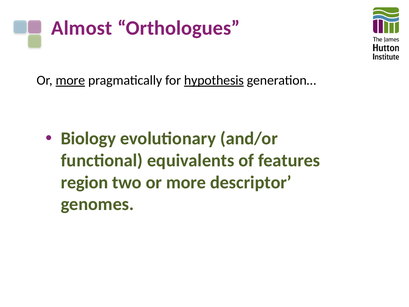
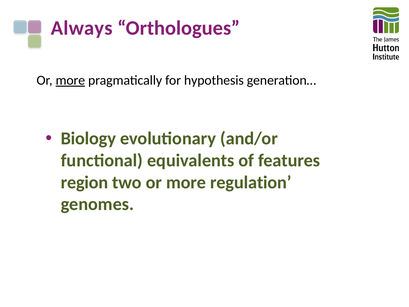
Almost: Almost -> Always (82, 28)
hypothesis underline: present -> none (214, 80)
descriptor: descriptor -> regulation (251, 182)
